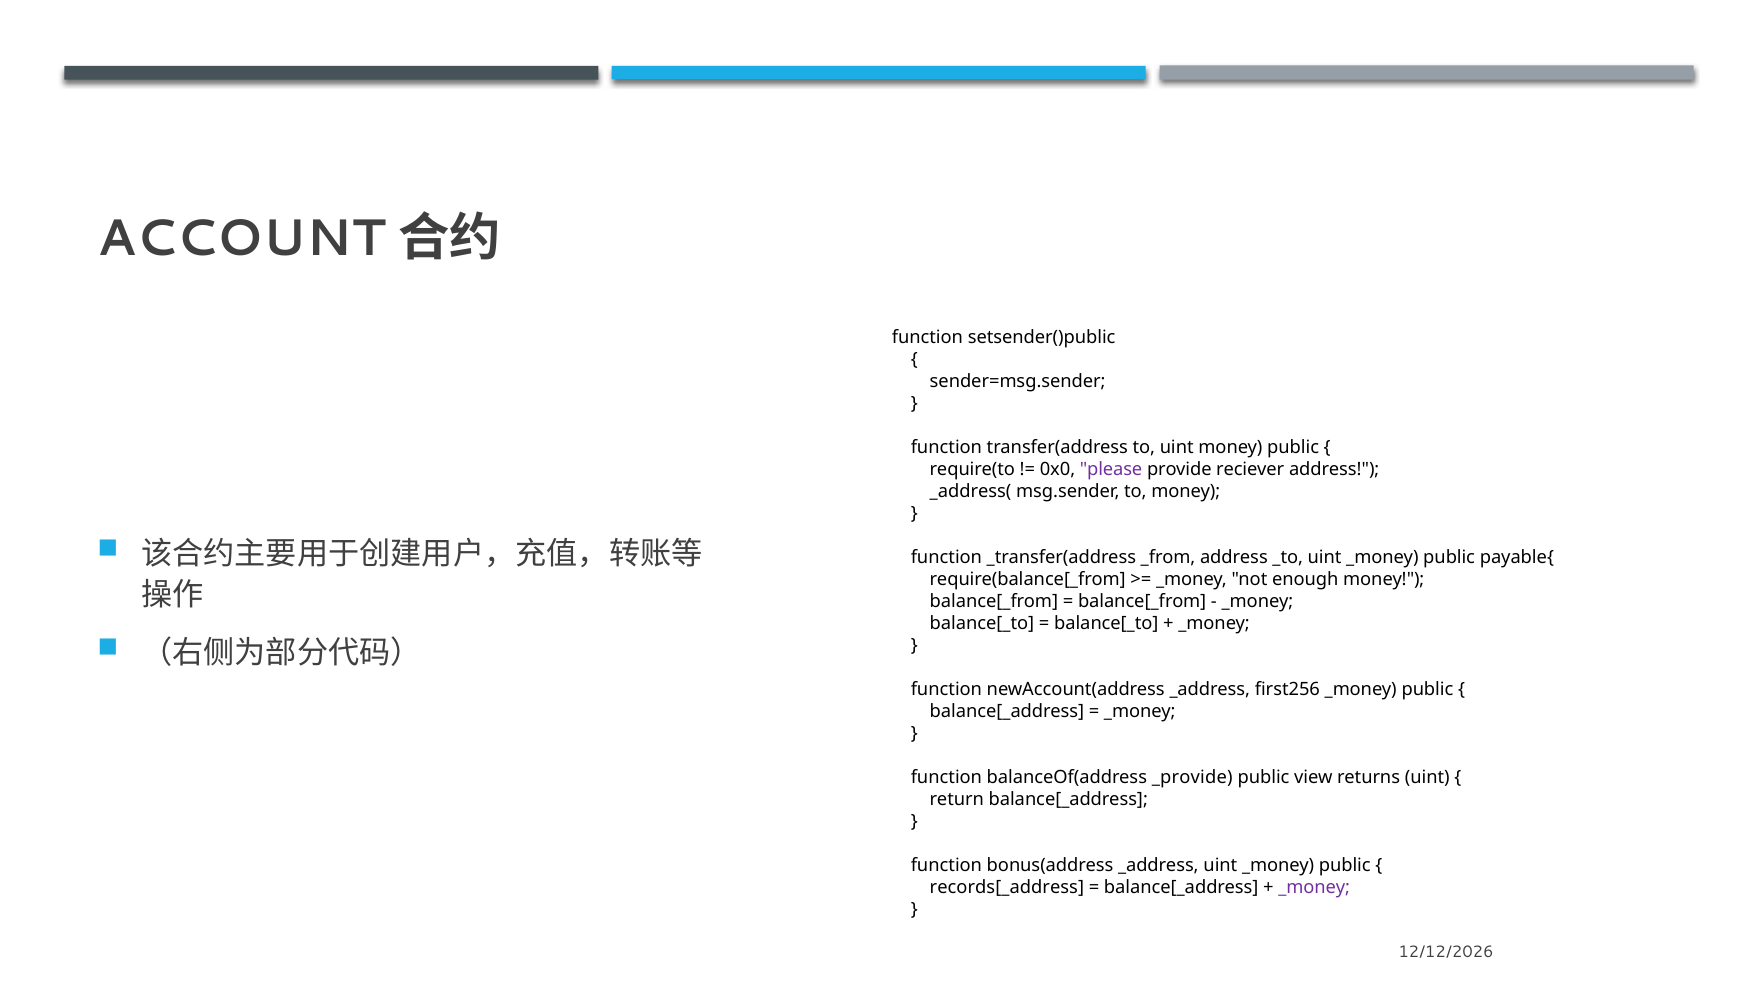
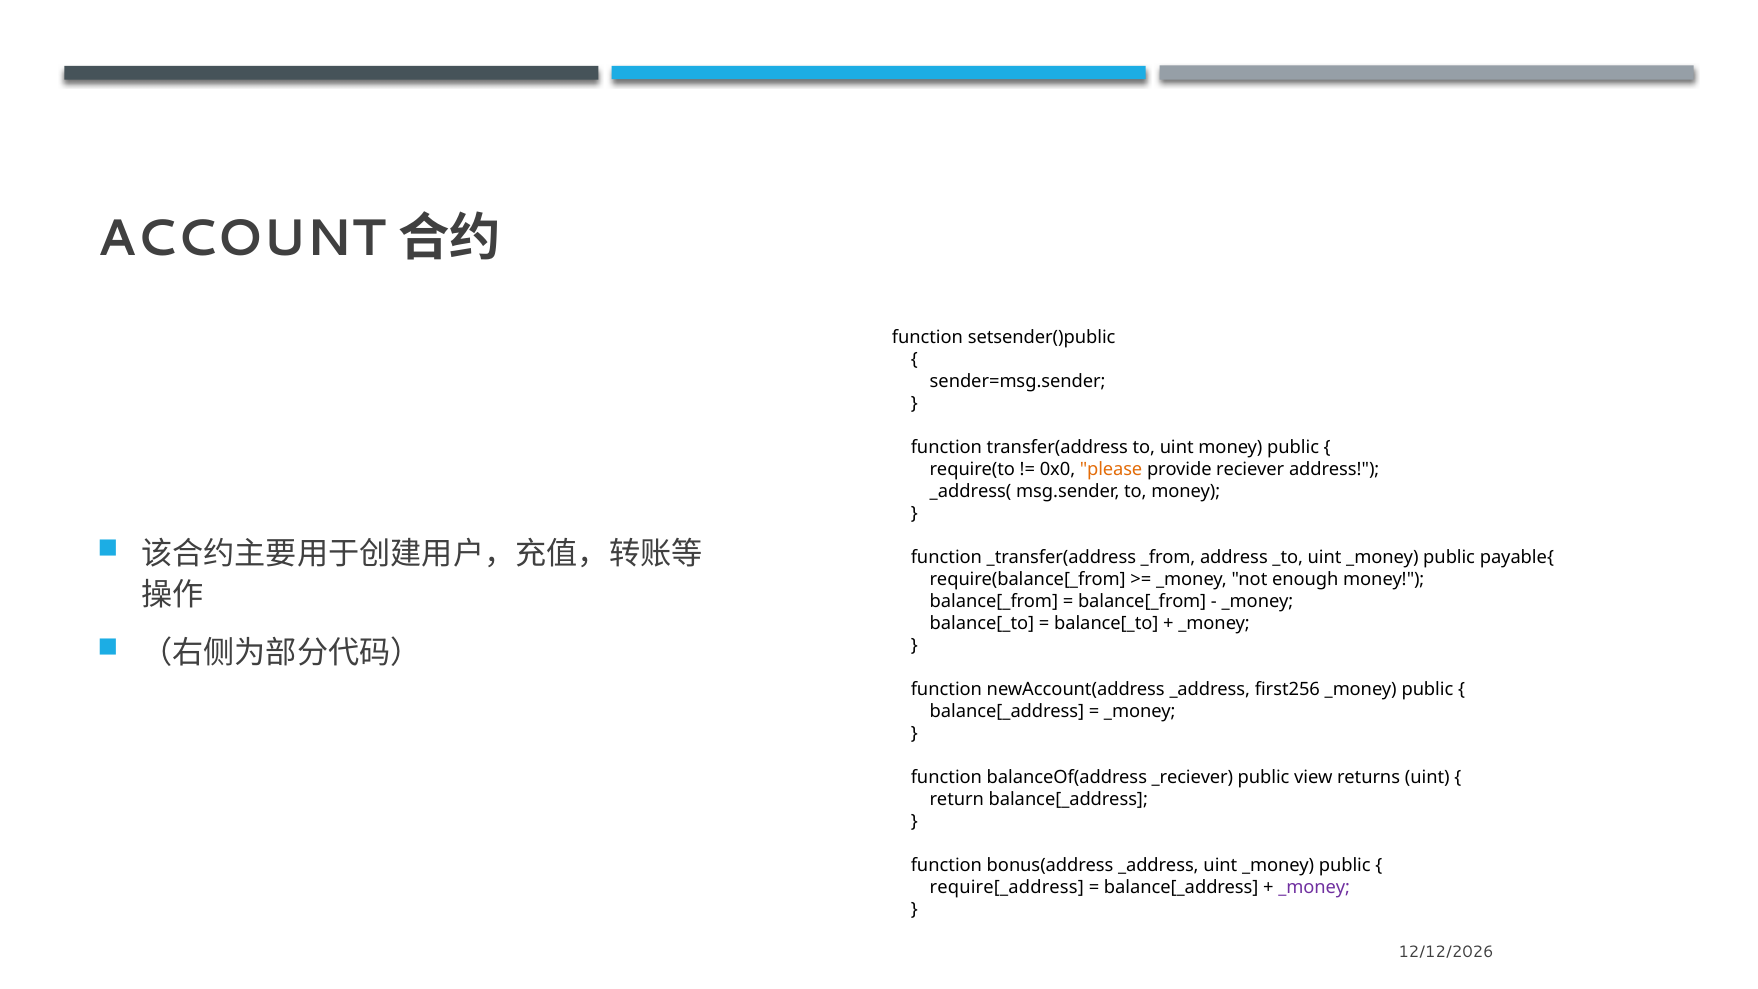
please colour: purple -> orange (1111, 469)
_provide: _provide -> _reciever (1192, 777)
records[_address: records[_address -> require[_address (1007, 887)
